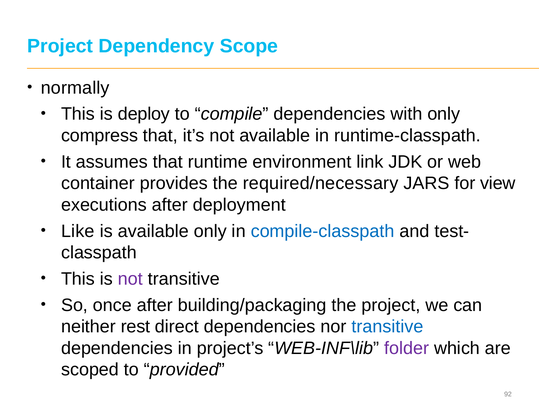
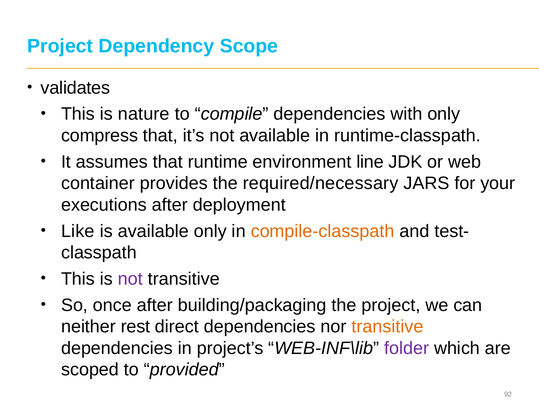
normally: normally -> validates (75, 88)
deploy: deploy -> nature (144, 114)
link: link -> line (370, 162)
view: view -> your (498, 183)
compile-classpath colour: blue -> orange (323, 231)
transitive colour: blue -> orange (387, 327)
